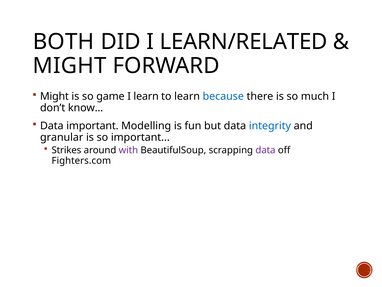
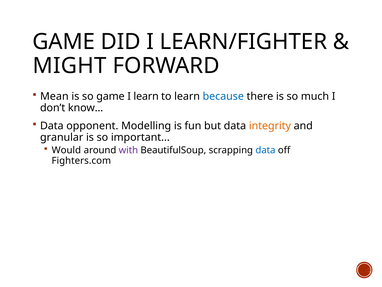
BOTH: BOTH -> GAME (64, 42)
LEARN/RELATED: LEARN/RELATED -> LEARN/FIGHTER (243, 42)
Might: Might -> Mean (54, 96)
Data important: important -> opponent (92, 126)
integrity colour: blue -> orange (270, 126)
Strikes: Strikes -> Would (66, 150)
data colour: purple -> blue (265, 150)
